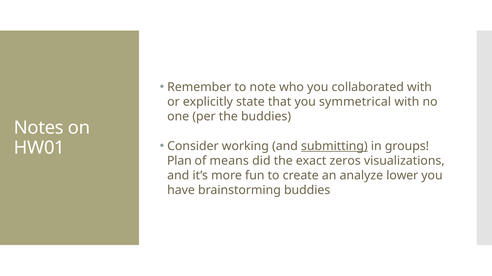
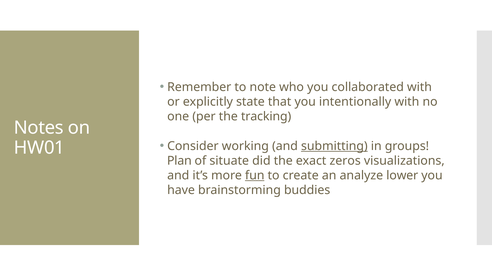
symmetrical: symmetrical -> intentionally (355, 102)
the buddies: buddies -> tracking (266, 117)
means: means -> situate (229, 161)
fun underline: none -> present (255, 176)
